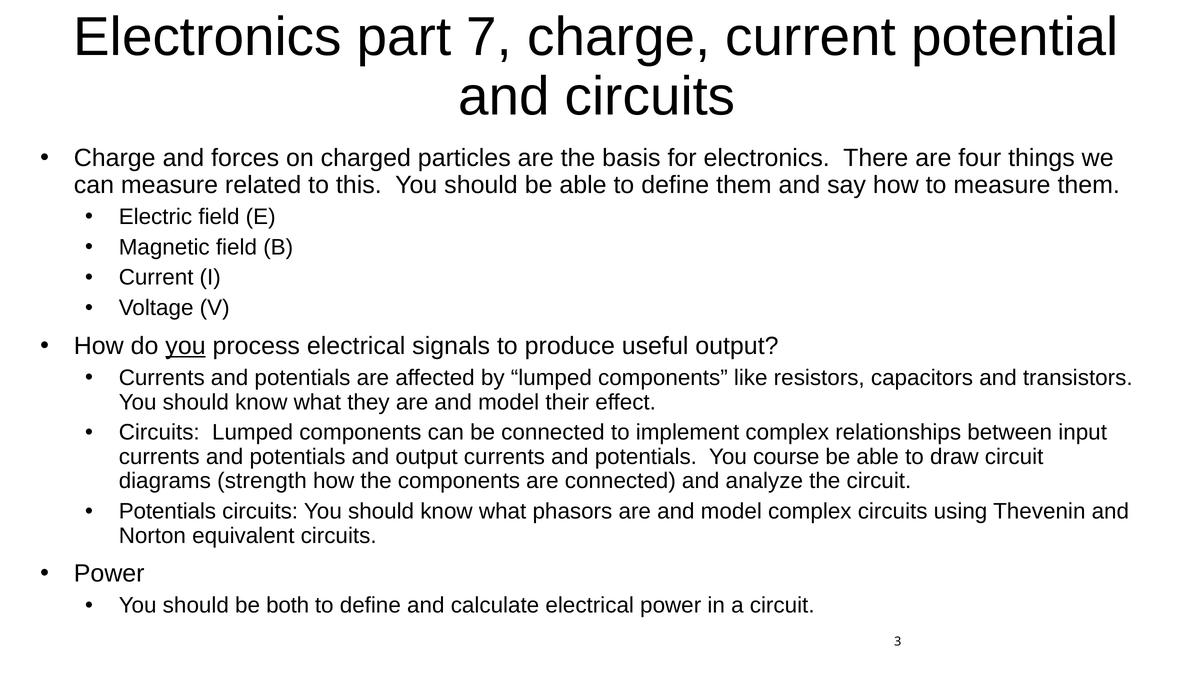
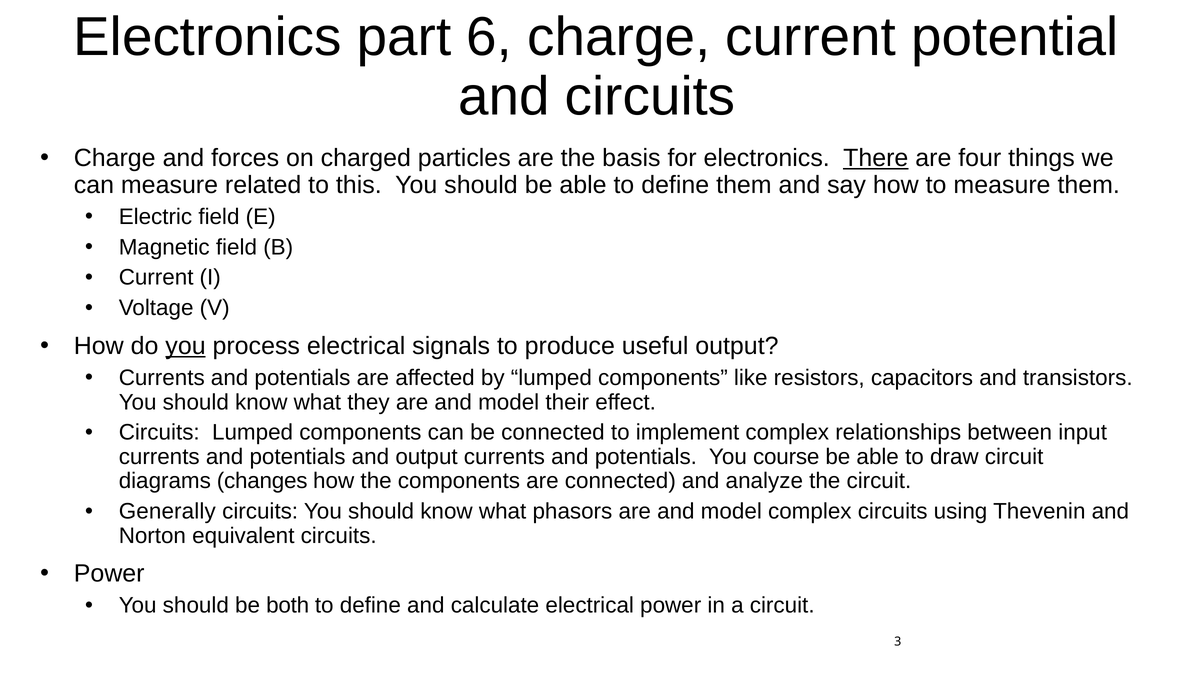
7: 7 -> 6 (489, 37)
There underline: none -> present (876, 158)
strength: strength -> changes (262, 481)
Potentials: Potentials -> Generally (167, 512)
